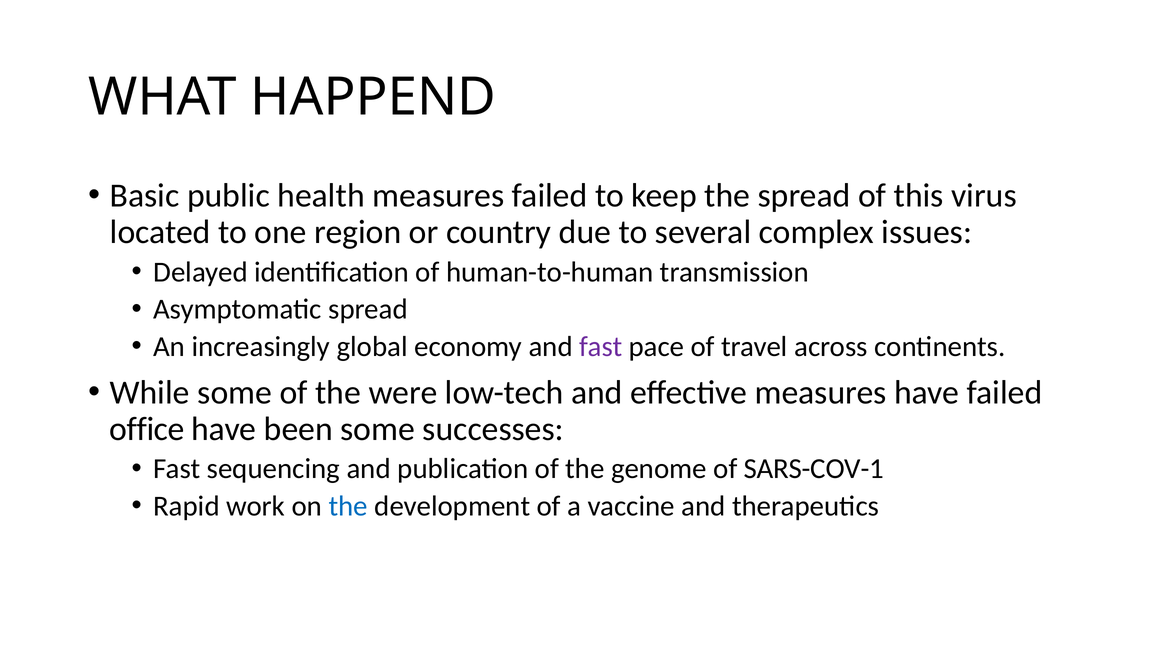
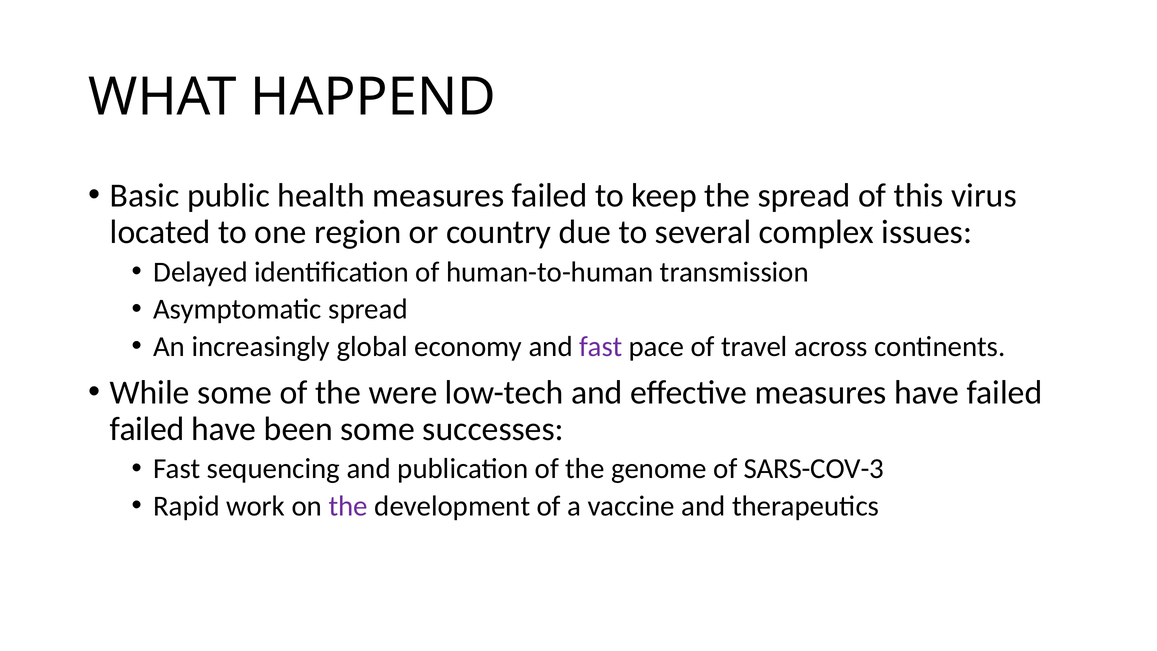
office: office -> failed (147, 429)
SARS-COV-1: SARS-COV-1 -> SARS-COV-3 (814, 469)
the colour: blue -> purple (348, 506)
